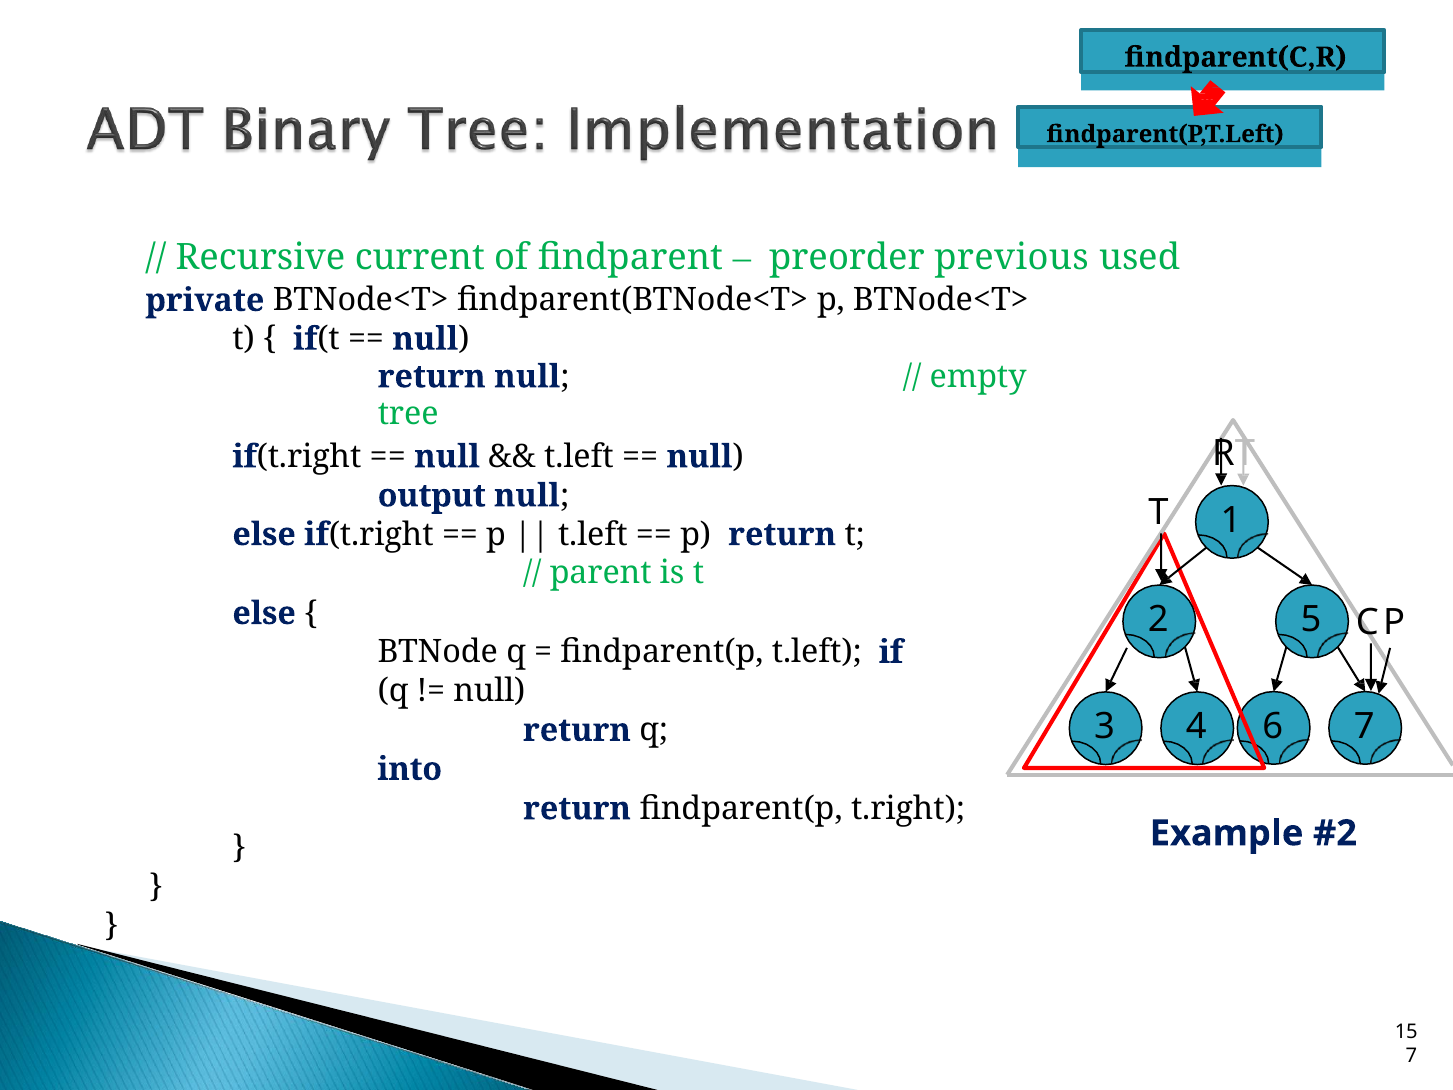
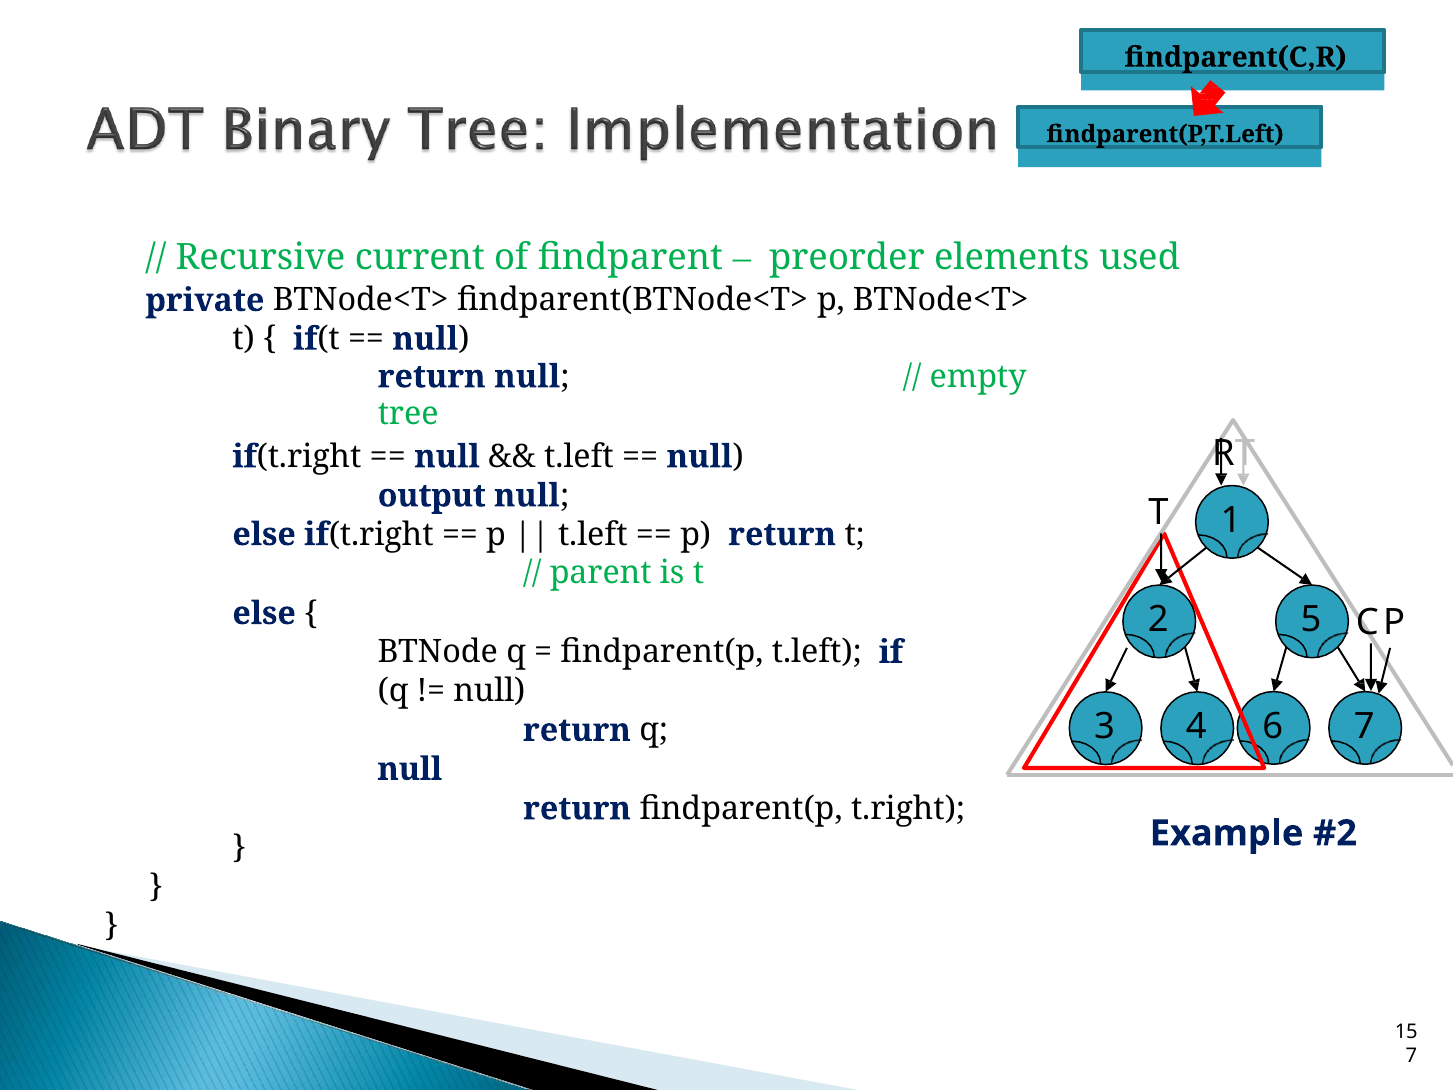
previous: previous -> elements (1012, 258)
into: into -> null (410, 769)
